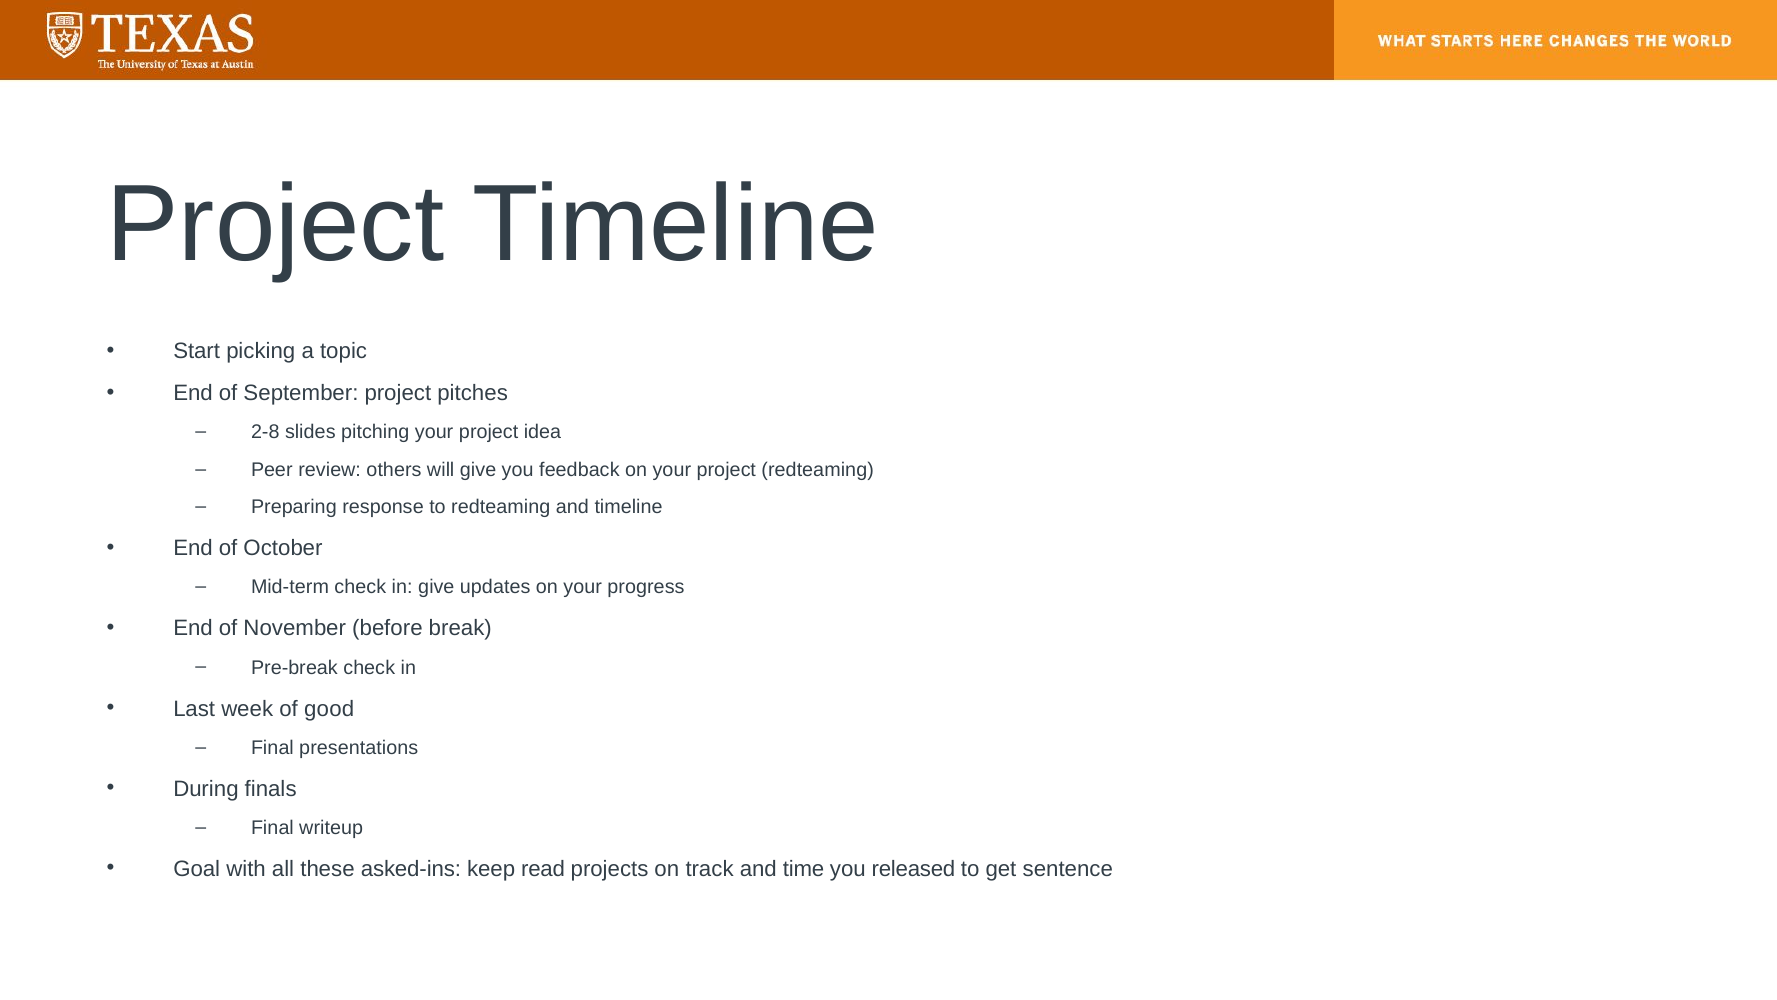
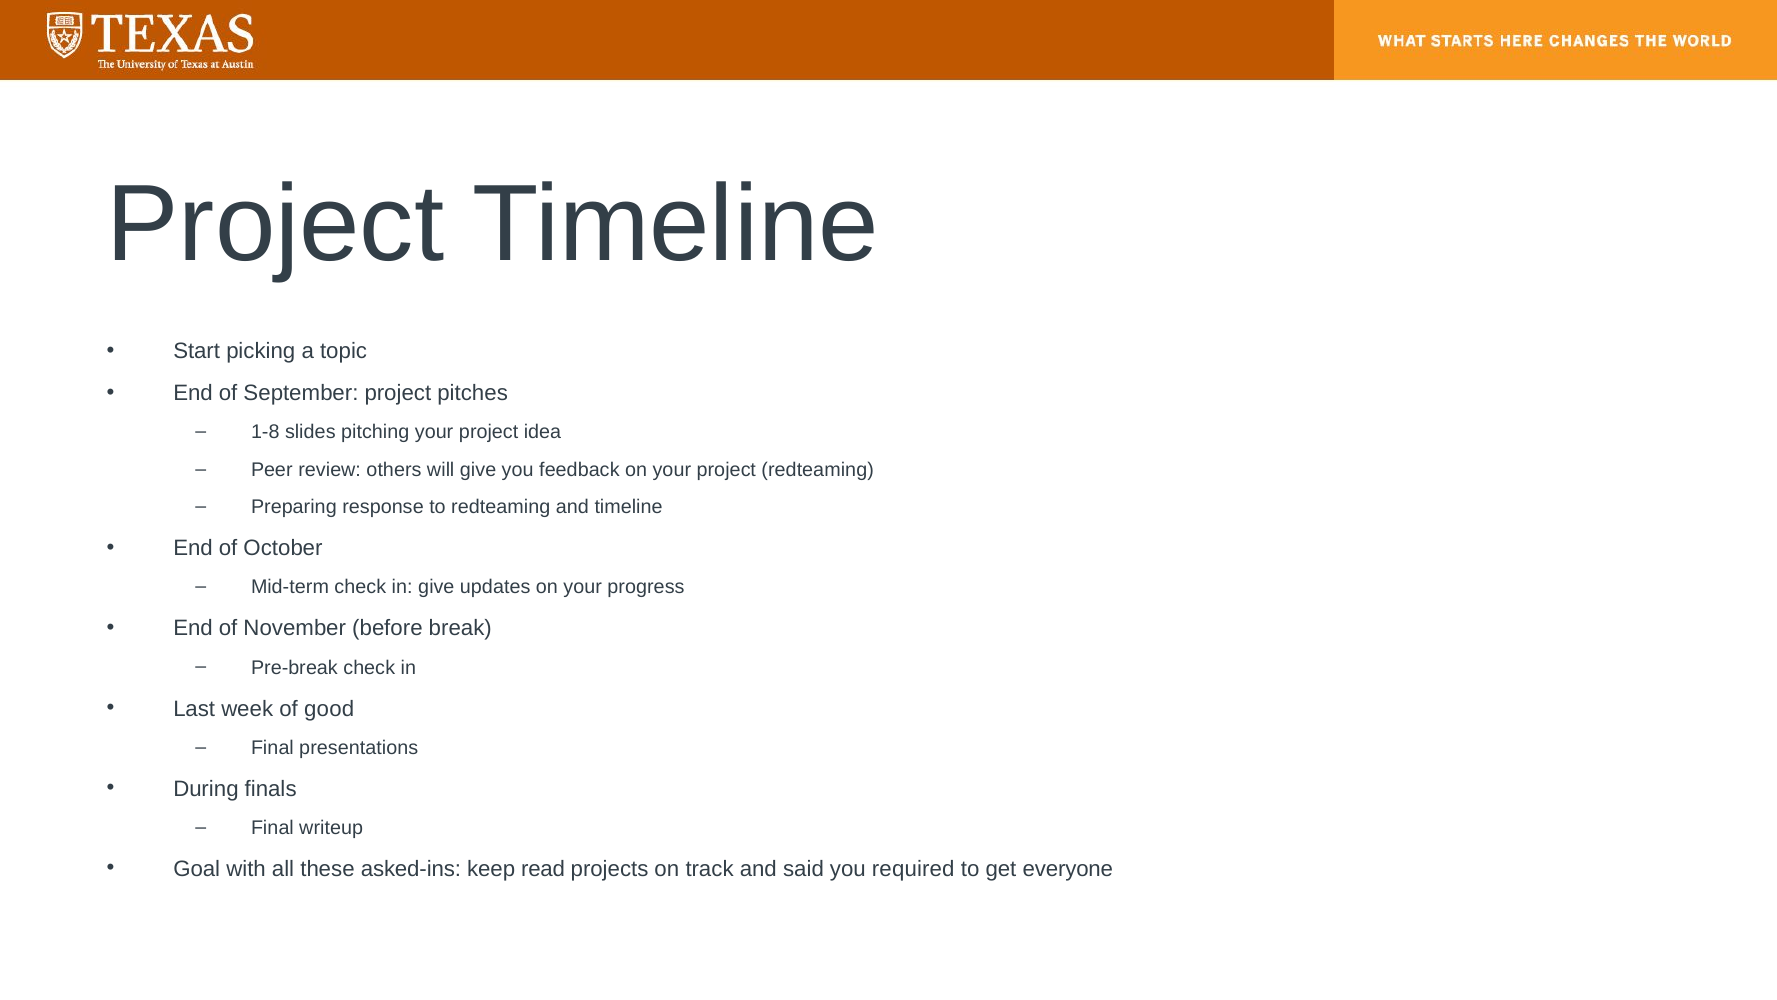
2-8: 2-8 -> 1-8 (265, 432)
time: time -> said (803, 868)
released: released -> required (913, 868)
sentence: sentence -> everyone (1068, 868)
